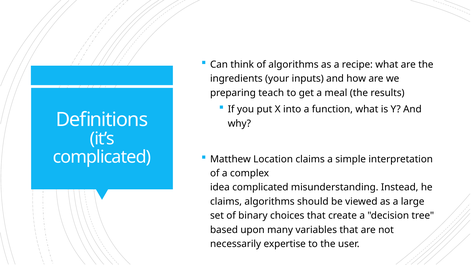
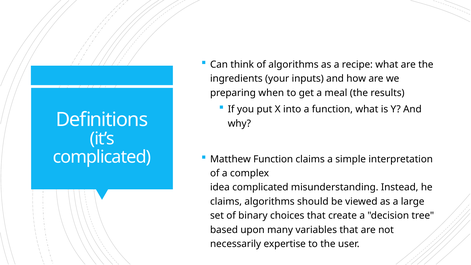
teach: teach -> when (271, 93)
Matthew Location: Location -> Function (273, 159)
